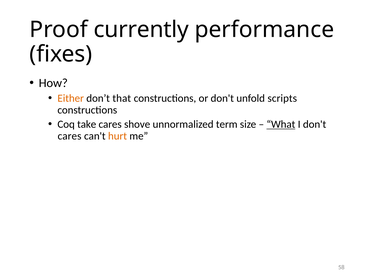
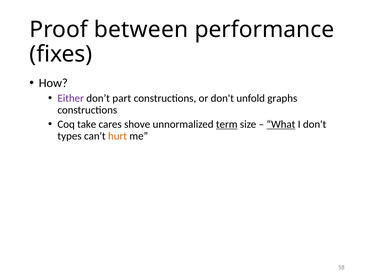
currently: currently -> between (141, 30)
Either colour: orange -> purple (71, 98)
that: that -> part (122, 98)
scripts: scripts -> graphs (282, 98)
term underline: none -> present (227, 125)
cares: cares -> types (70, 136)
